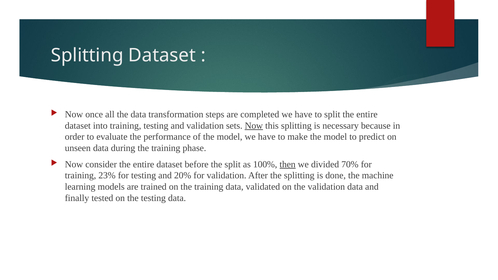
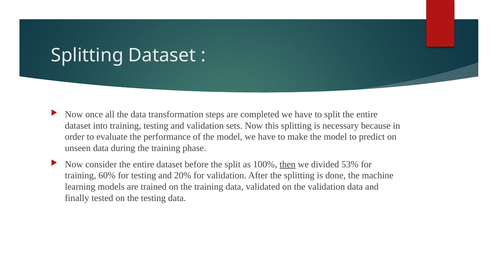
Now underline: present -> none (254, 126)
70%: 70% -> 53% (350, 164)
23%: 23% -> 60% (107, 176)
